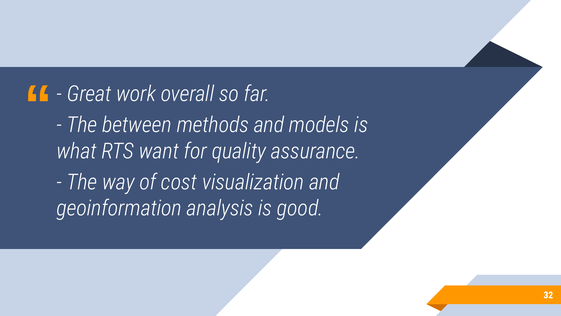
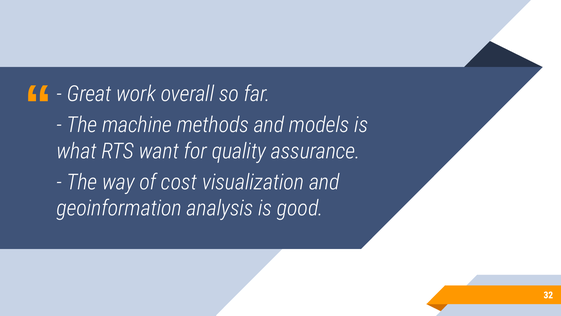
between: between -> machine (137, 125)
